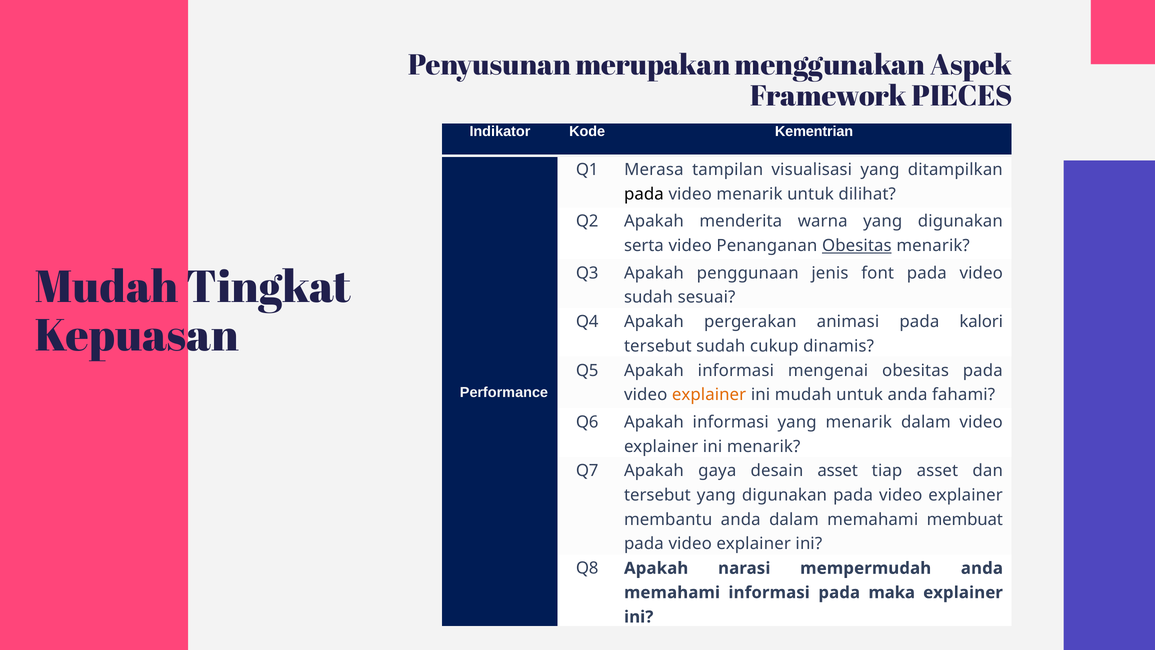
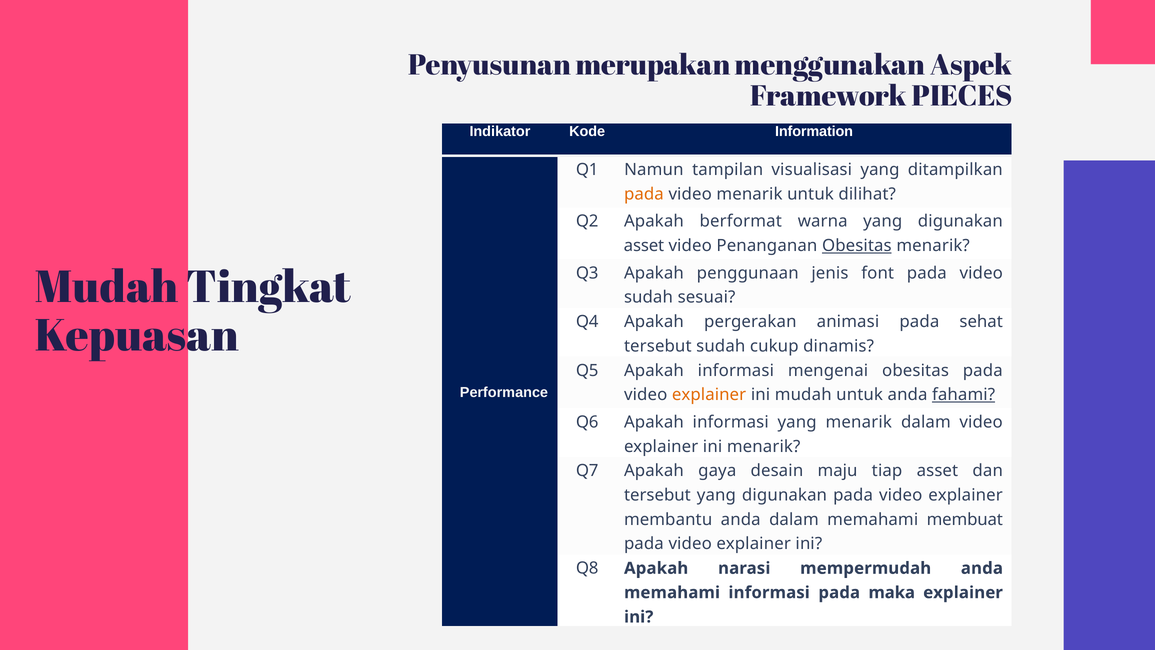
Kementrian: Kementrian -> Information (814, 131)
Merasa: Merasa -> Namun (654, 170)
pada colour: black -> orange (644, 194)
menderita: menderita -> berformat (741, 221)
serta: serta -> asset (644, 246)
kalori: kalori -> sehat (981, 322)
fahami underline: none -> present (964, 395)
desain asset: asset -> maju (838, 471)
